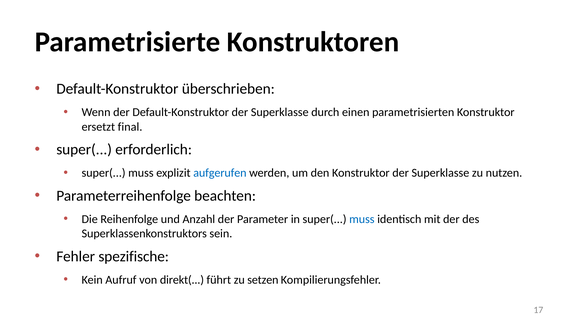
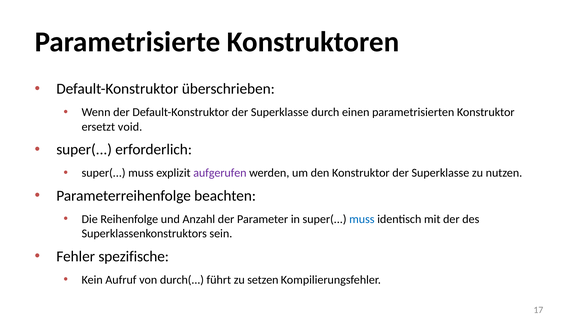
final: final -> void (130, 127)
aufgerufen colour: blue -> purple (220, 173)
direkt(: direkt( -> durch( (182, 280)
